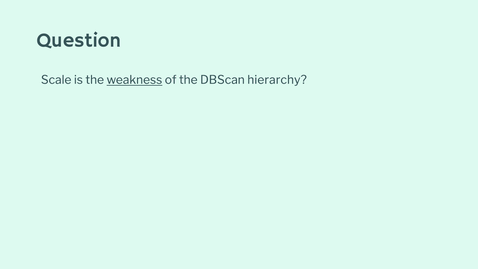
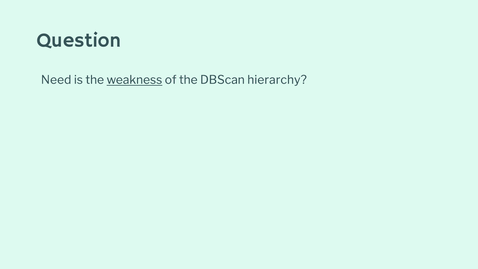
Scale: Scale -> Need (56, 80)
